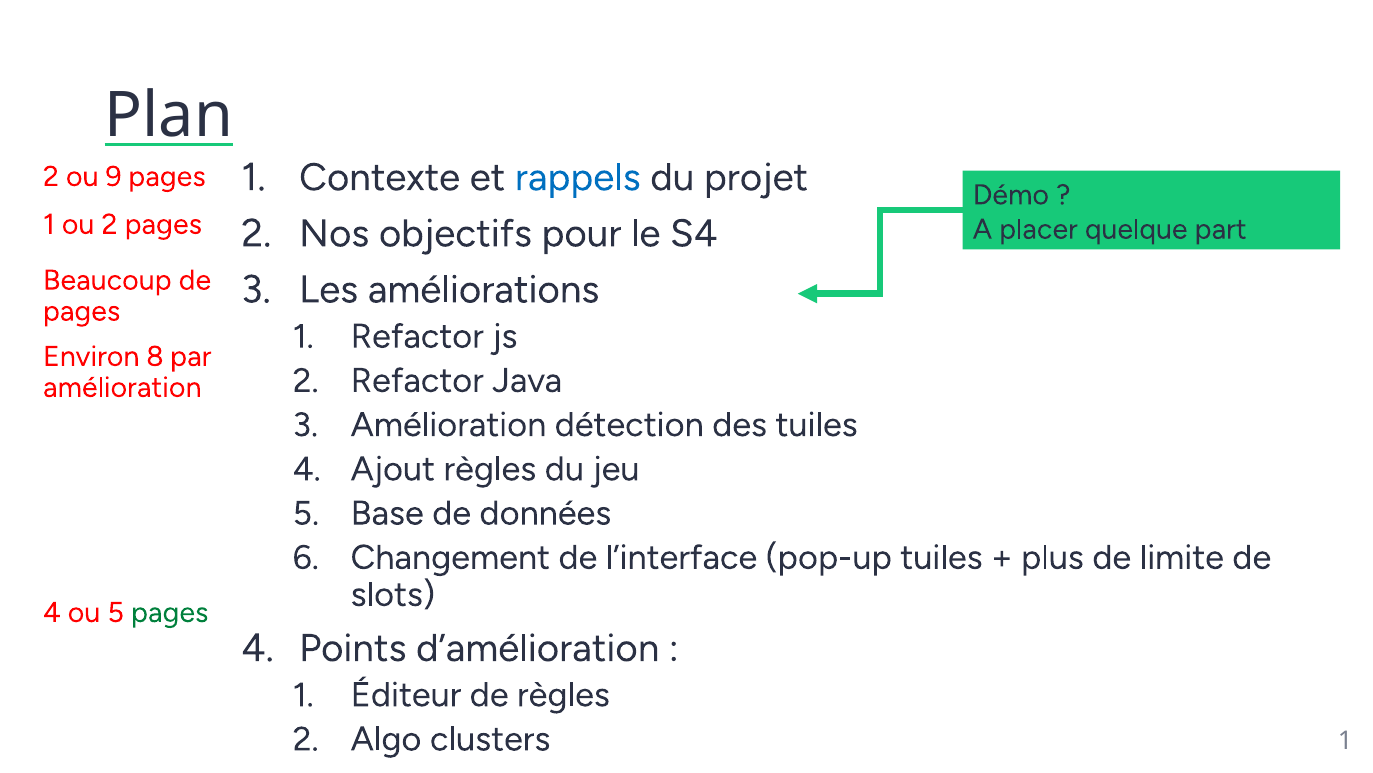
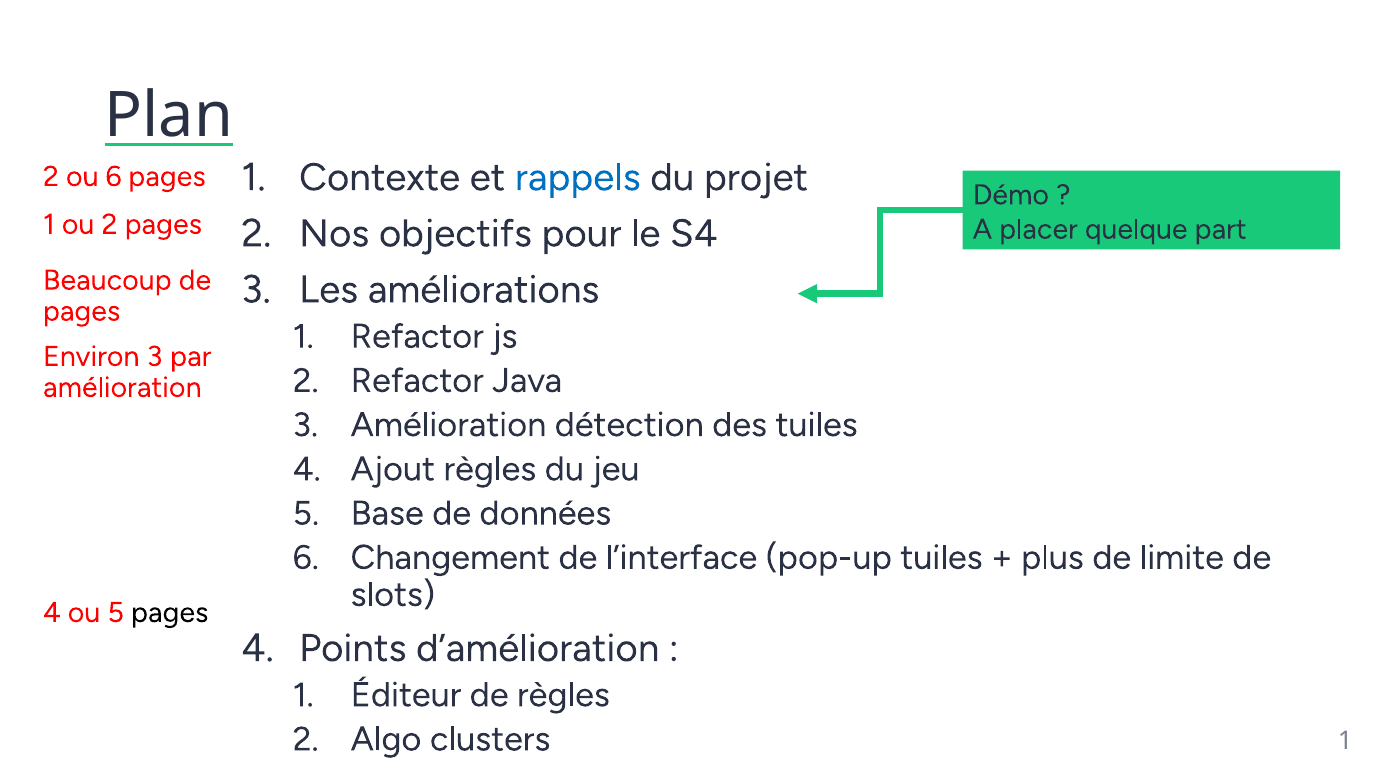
ou 9: 9 -> 6 (114, 176)
Environ 8: 8 -> 3 (155, 356)
pages colour: green -> black (170, 612)
